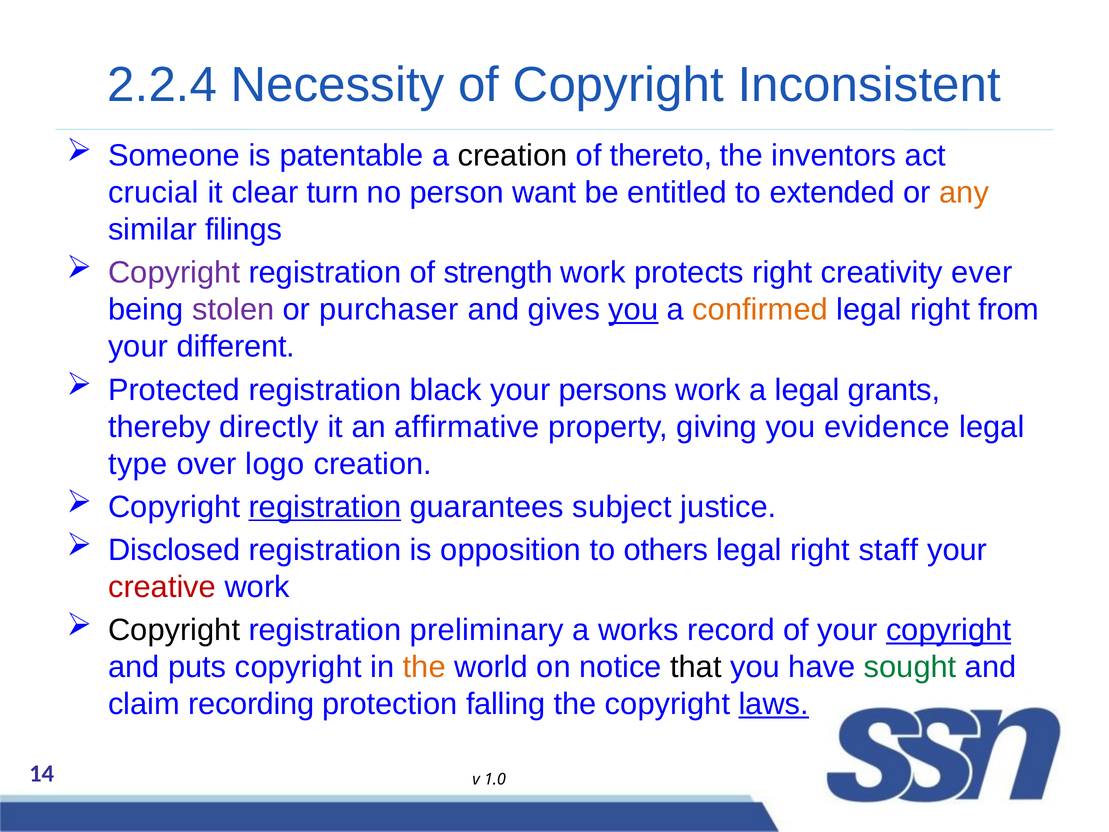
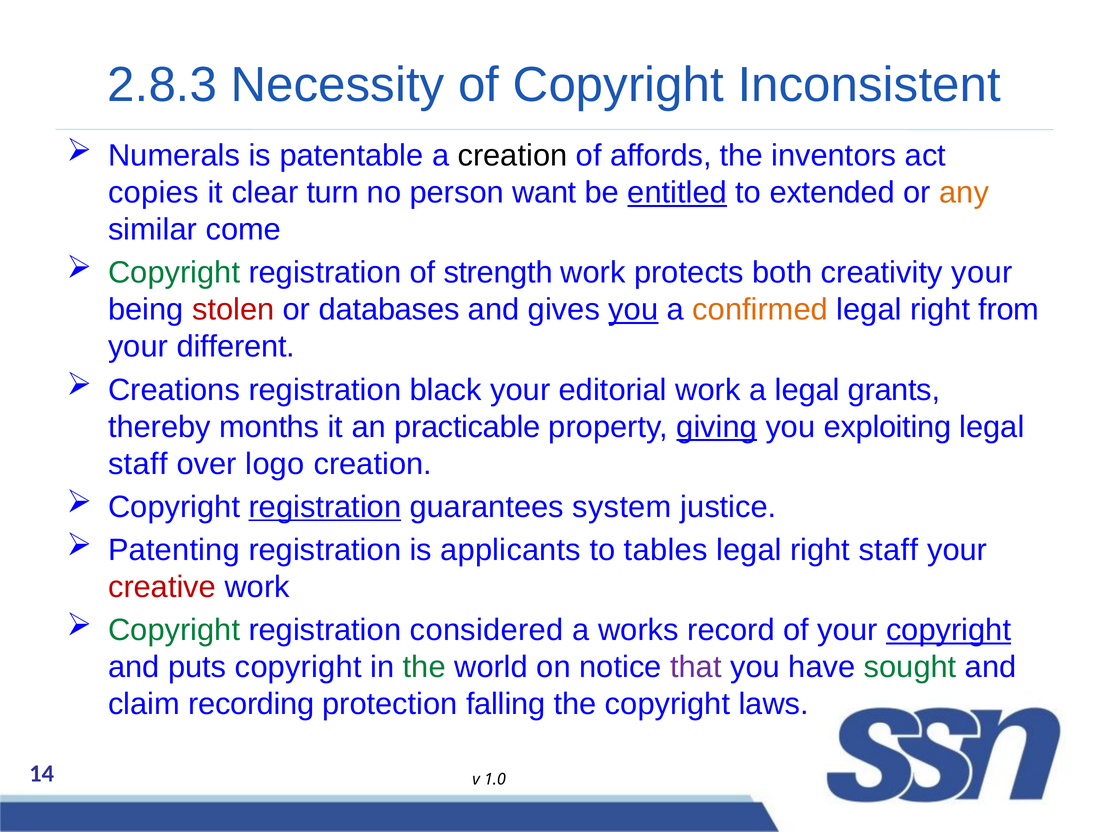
2.2.4: 2.2.4 -> 2.8.3 (162, 85)
Someone: Someone -> Numerals (174, 156)
thereto: thereto -> affords (661, 156)
crucial: crucial -> copies (153, 193)
entitled underline: none -> present (677, 193)
filings: filings -> come (243, 230)
Copyright colour: purple -> green (174, 273)
protects right: right -> both (782, 273)
creativity ever: ever -> your (982, 273)
stolen colour: purple -> red (233, 310)
purchaser: purchaser -> databases (389, 310)
Protected: Protected -> Creations (174, 390)
persons: persons -> editorial (613, 390)
directly: directly -> months (269, 427)
affirmative: affirmative -> practicable (467, 427)
giving underline: none -> present (717, 427)
evidence: evidence -> exploiting (887, 427)
type: type -> staff (138, 464)
subject: subject -> system (622, 507)
Disclosed: Disclosed -> Patenting (174, 550)
opposition: opposition -> applicants (511, 550)
others: others -> tables (666, 550)
Copyright colour: black -> green (174, 630)
preliminary: preliminary -> considered (487, 630)
the colour: orange -> green (424, 667)
that colour: black -> purple (696, 667)
laws underline: present -> none (774, 704)
